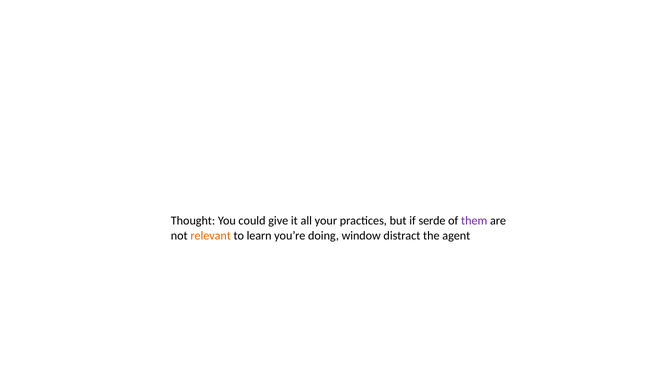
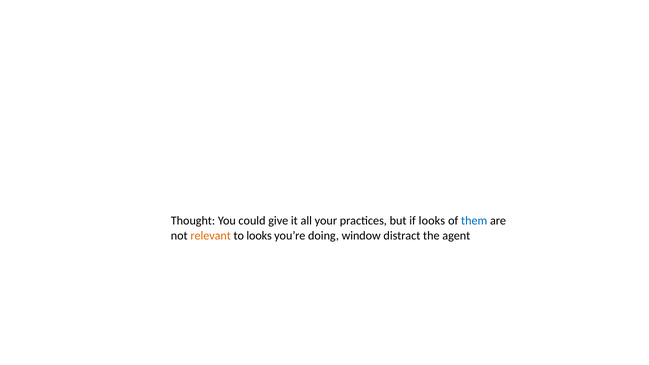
if serde: serde -> looks (432, 221)
them colour: purple -> blue (474, 221)
to learn: learn -> looks (259, 236)
